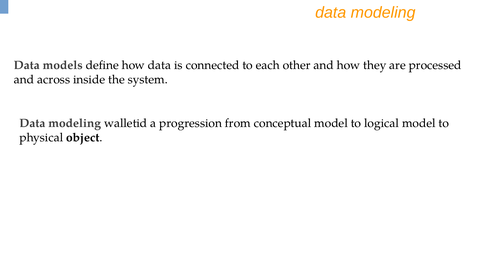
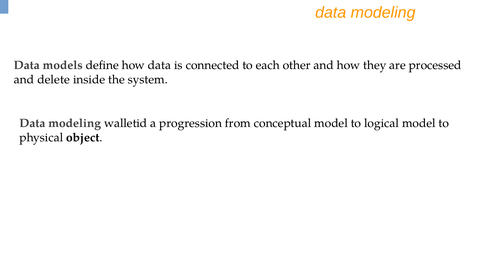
across: across -> delete (54, 80)
